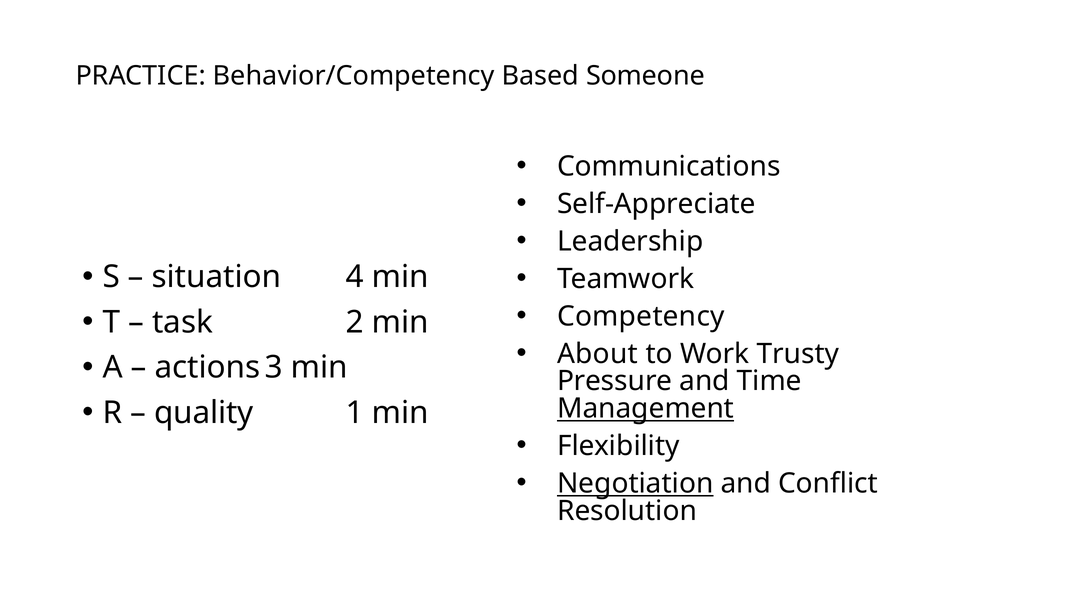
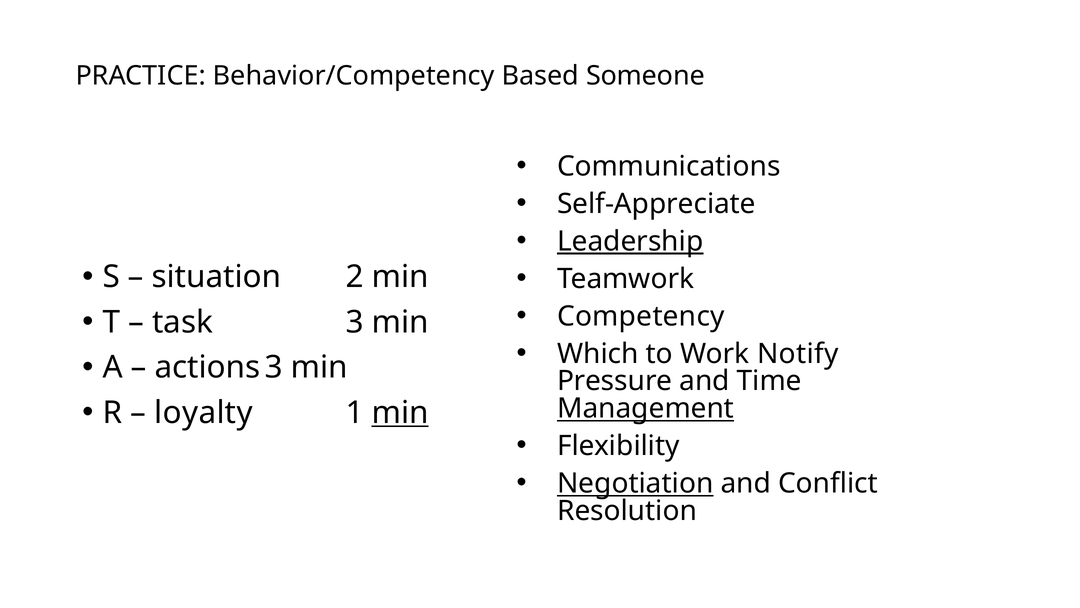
Leadership underline: none -> present (630, 241)
4: 4 -> 2 (355, 277)
2: 2 -> 3 (355, 322)
About: About -> Which (598, 354)
Trusty: Trusty -> Notify (798, 354)
quality: quality -> loyalty (204, 412)
min underline: none -> present (400, 412)
